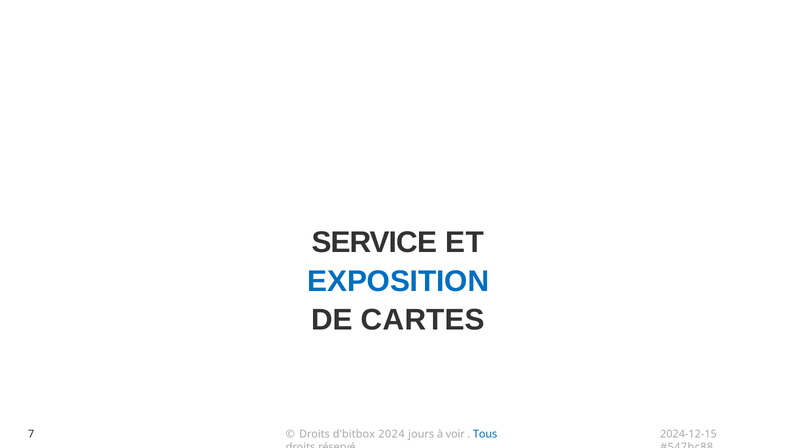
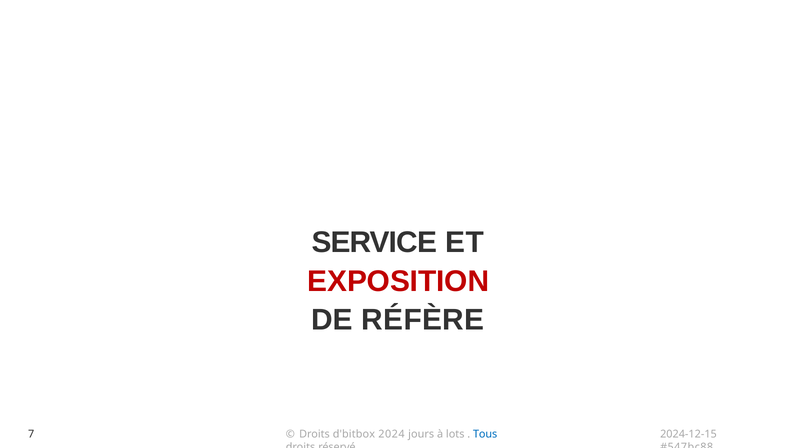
EXPOSITION colour: blue -> red (398, 281)
CARTES: CARTES -> RÉFÈRE (423, 320)
voir: voir -> lots (455, 435)
